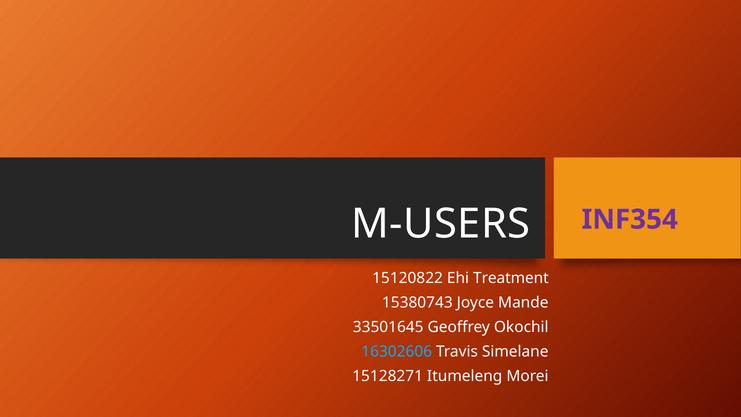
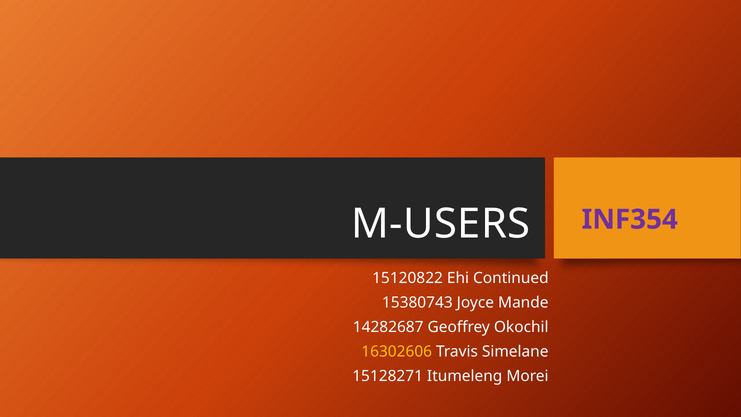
Treatment: Treatment -> Continued (511, 278)
33501645: 33501645 -> 14282687 (388, 327)
16302606 colour: light blue -> yellow (397, 351)
